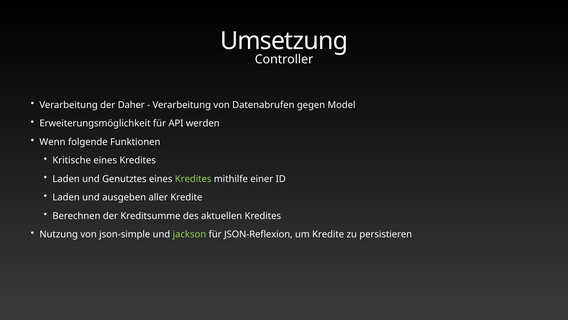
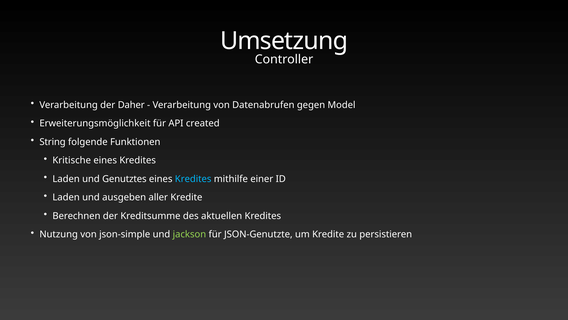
werden: werden -> created (203, 123)
Wenn: Wenn -> String (53, 142)
Kredites colour: light green -> light blue (193, 179)
JSON-Reflexion: JSON-Reflexion -> JSON-Genutzte (258, 234)
